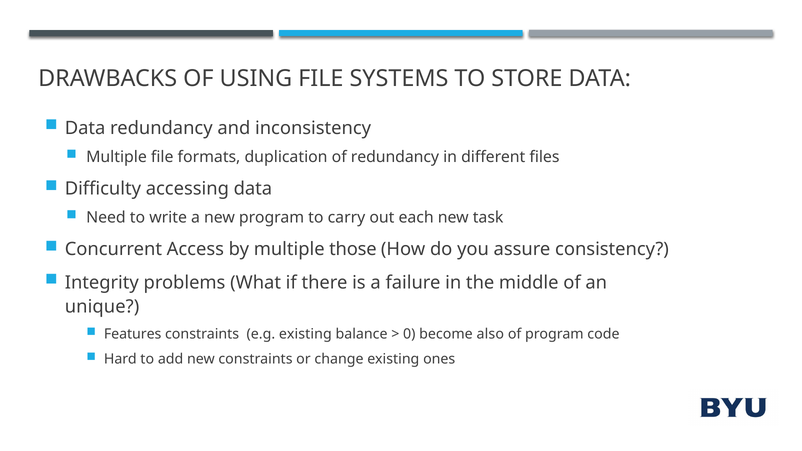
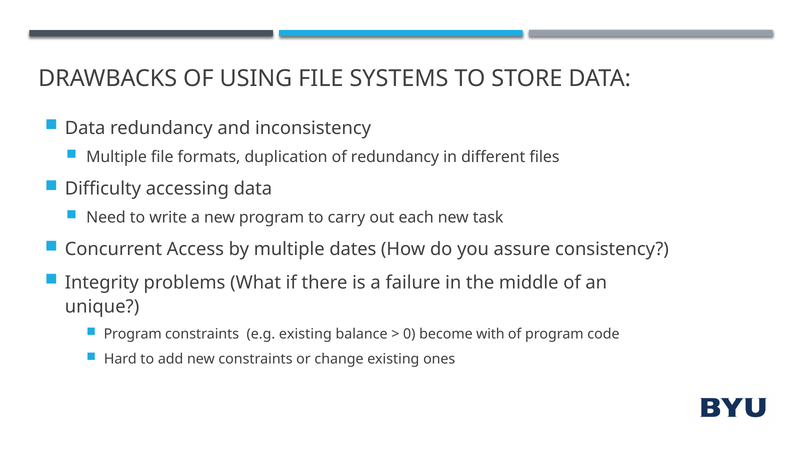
those: those -> dates (353, 249)
Features: Features -> Program (133, 334)
also: also -> with (490, 334)
